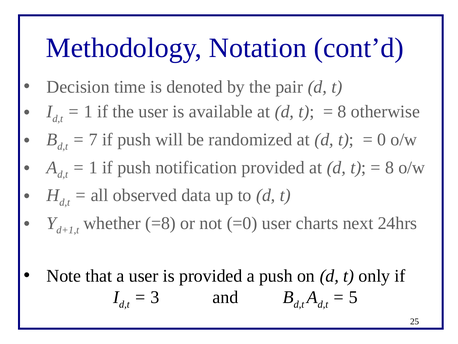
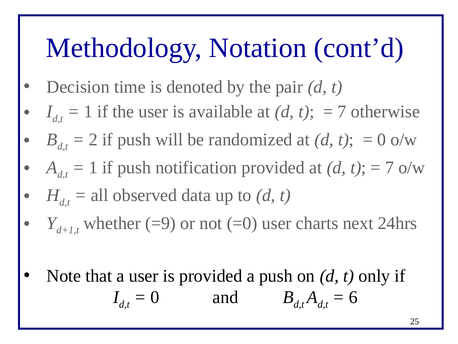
8: 8 -> 7 (342, 112)
7: 7 -> 2 (93, 139)
8: 8 -> 7 (390, 167)
=8: =8 -> =9 (161, 223)
3: 3 -> 0 (155, 297)
5: 5 -> 6 (353, 297)
